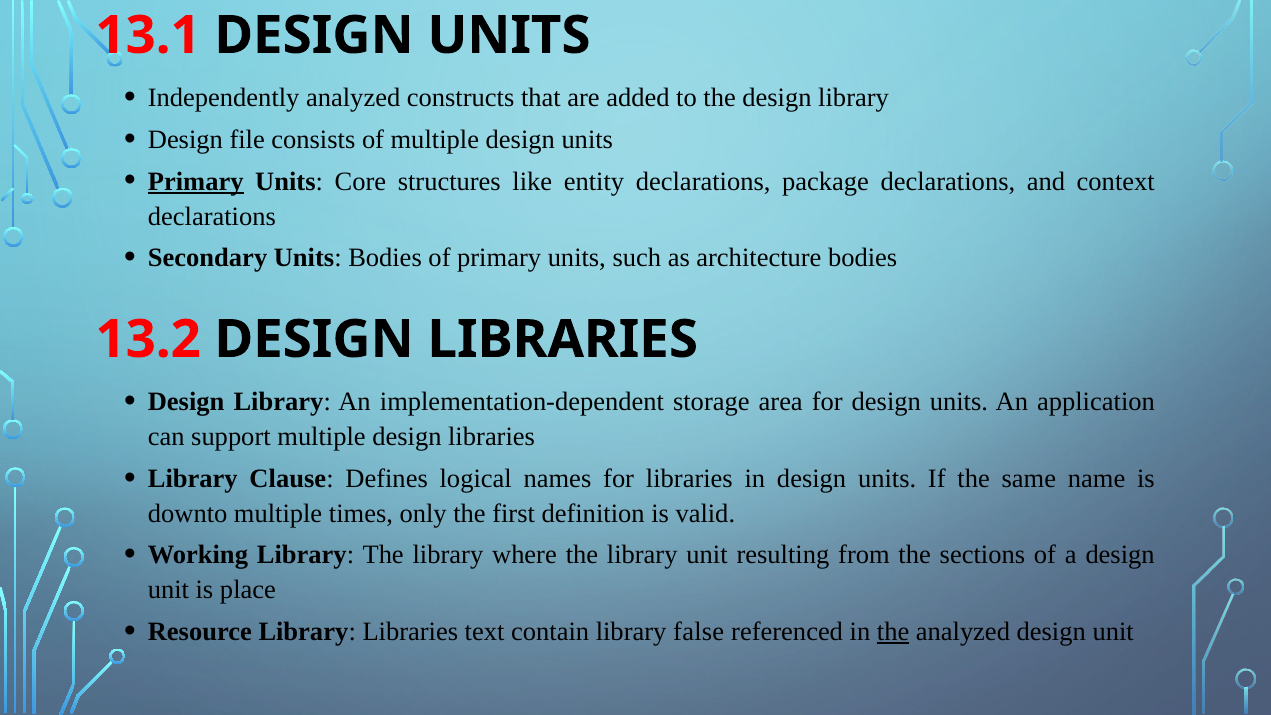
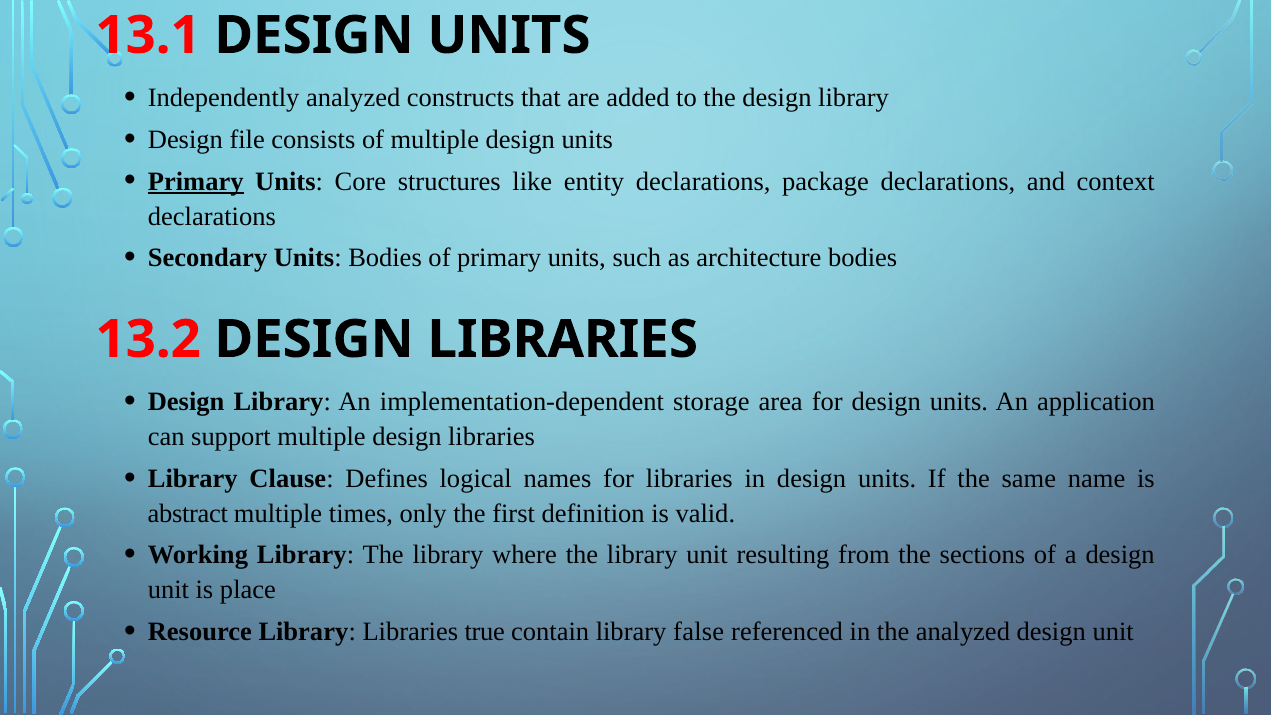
downto: downto -> abstract (188, 514)
text: text -> true (485, 632)
the underline: present -> none (893, 632)
